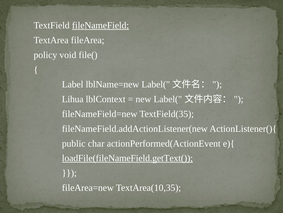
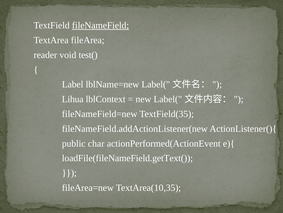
policy: policy -> reader (45, 55)
file(: file( -> test( (88, 55)
loadFile(fileNameField.getText( underline: present -> none (127, 158)
